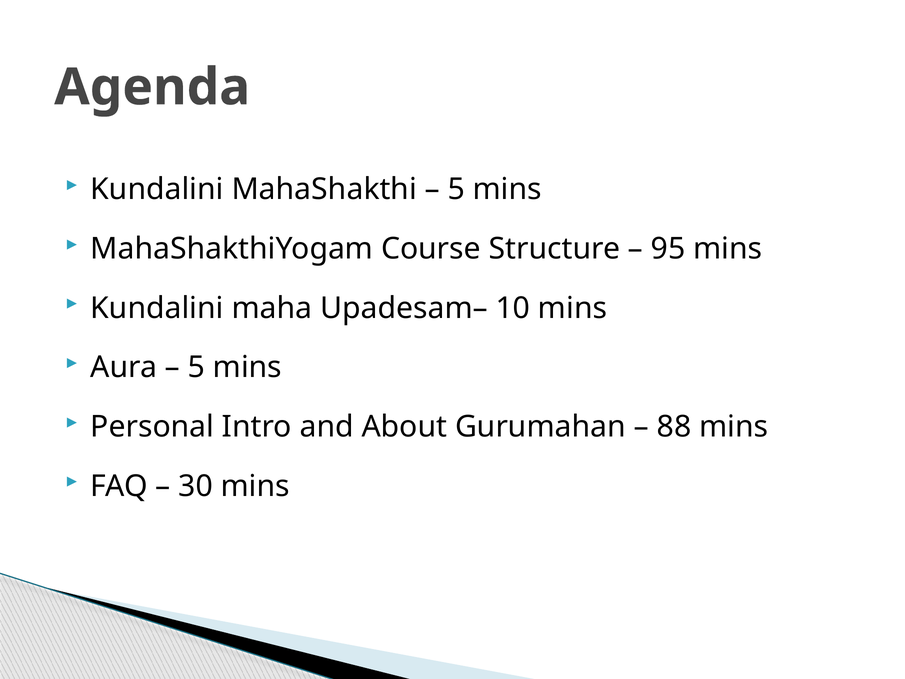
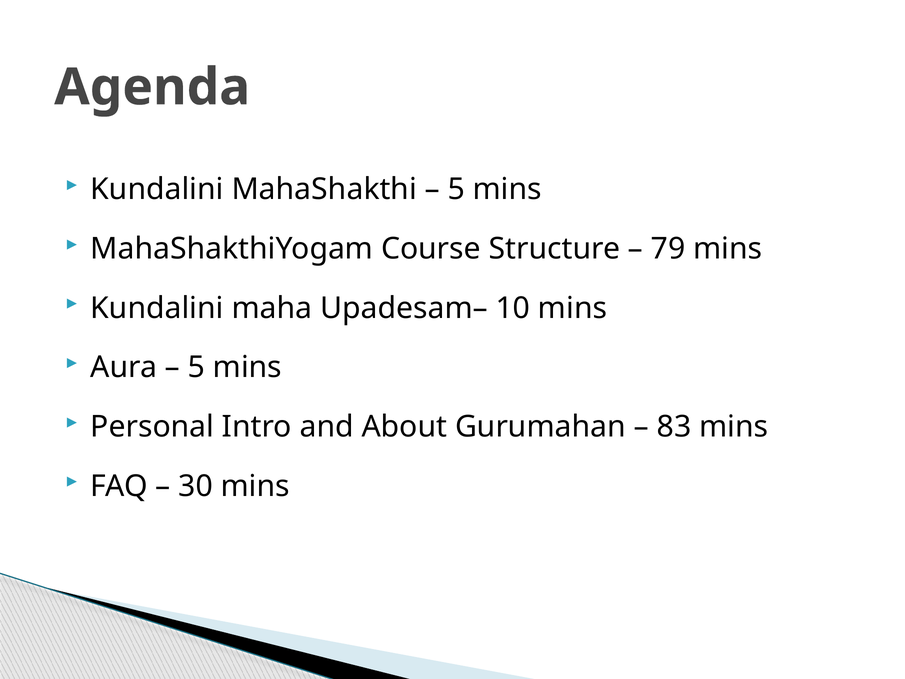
95: 95 -> 79 (668, 249)
88: 88 -> 83 (674, 427)
